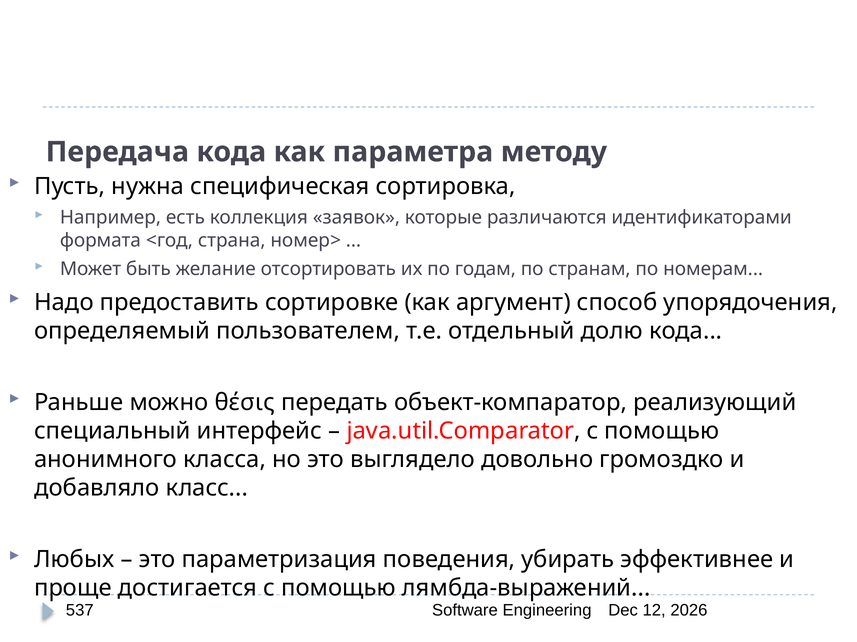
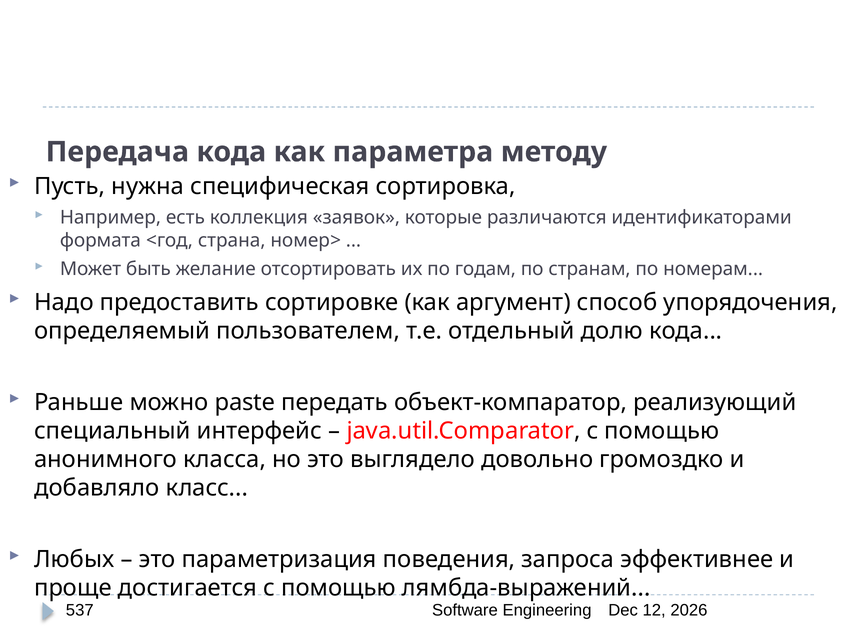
θέσις: θέσις -> paste (245, 403)
убирать: убирать -> запроса (568, 560)
